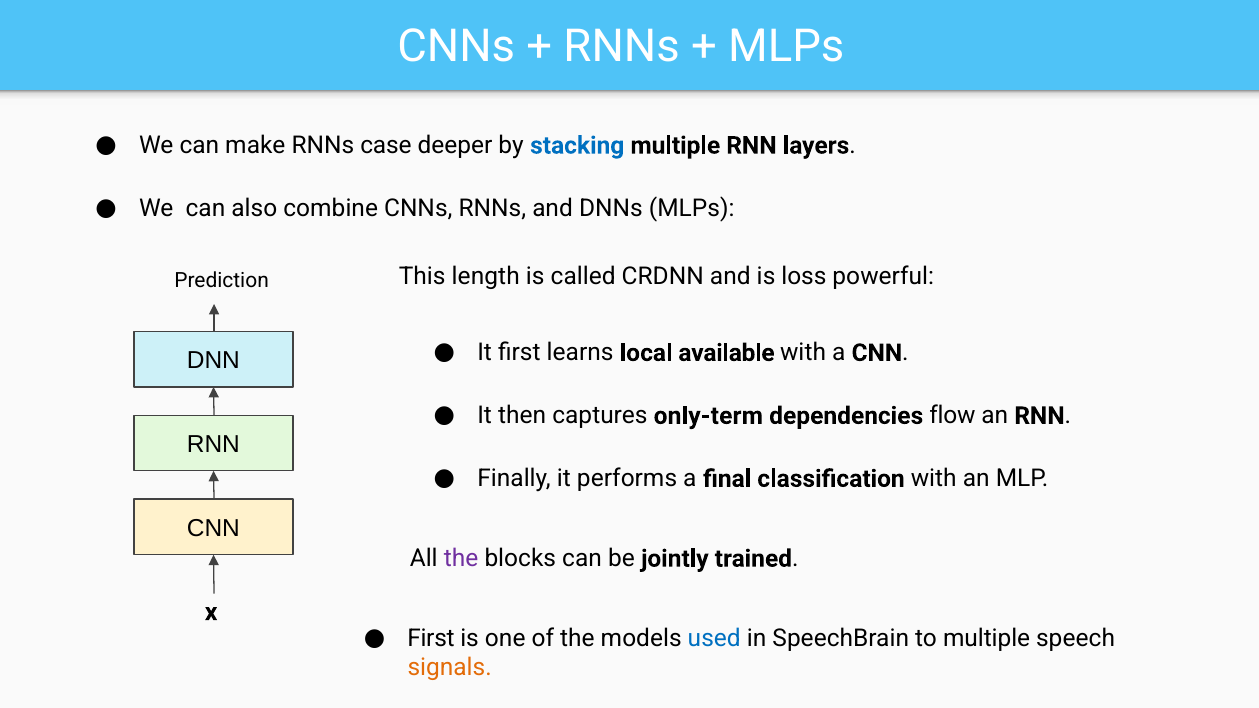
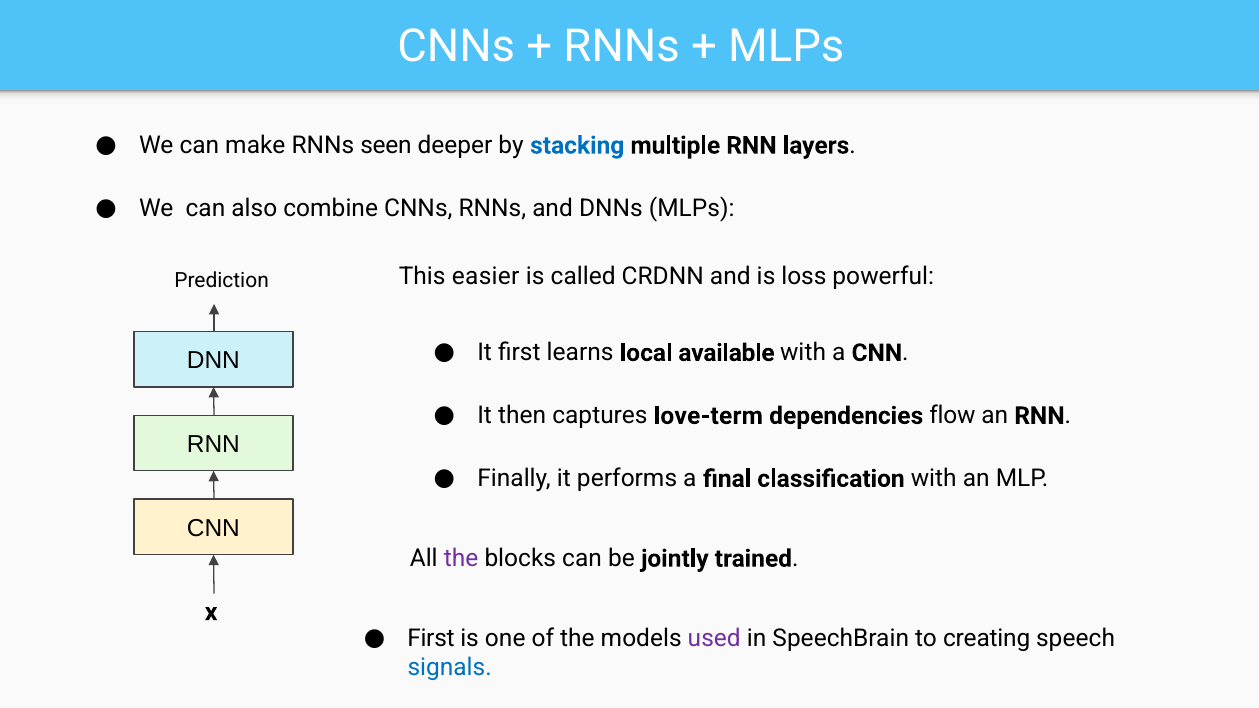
case: case -> seen (386, 146)
length: length -> easier (486, 276)
only-term: only-term -> love-term (708, 416)
used colour: blue -> purple (714, 639)
to multiple: multiple -> creating (987, 639)
signals colour: orange -> blue (450, 668)
